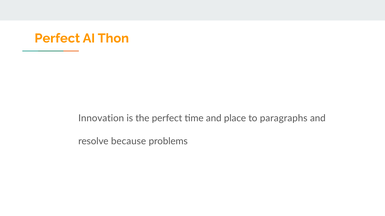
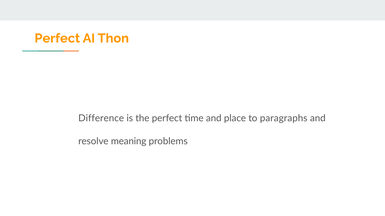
Innovation: Innovation -> Difference (101, 119)
because: because -> meaning (129, 142)
